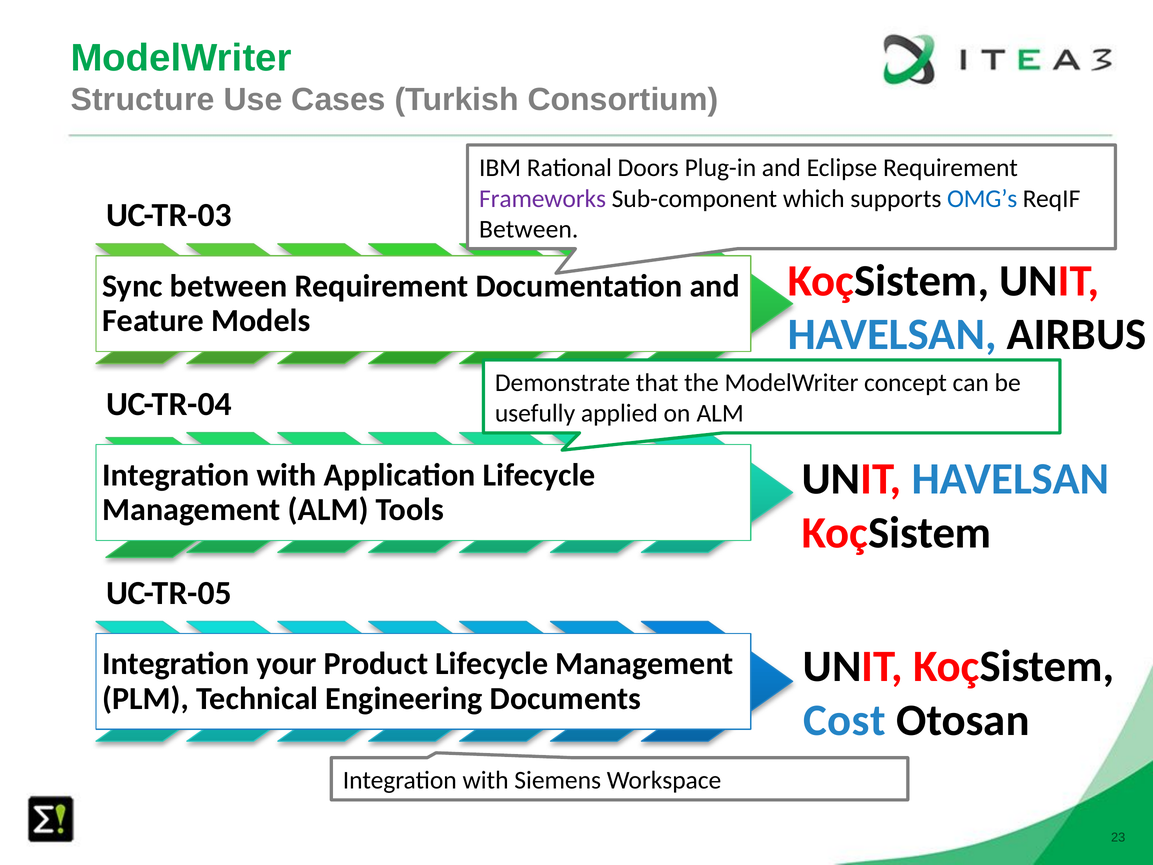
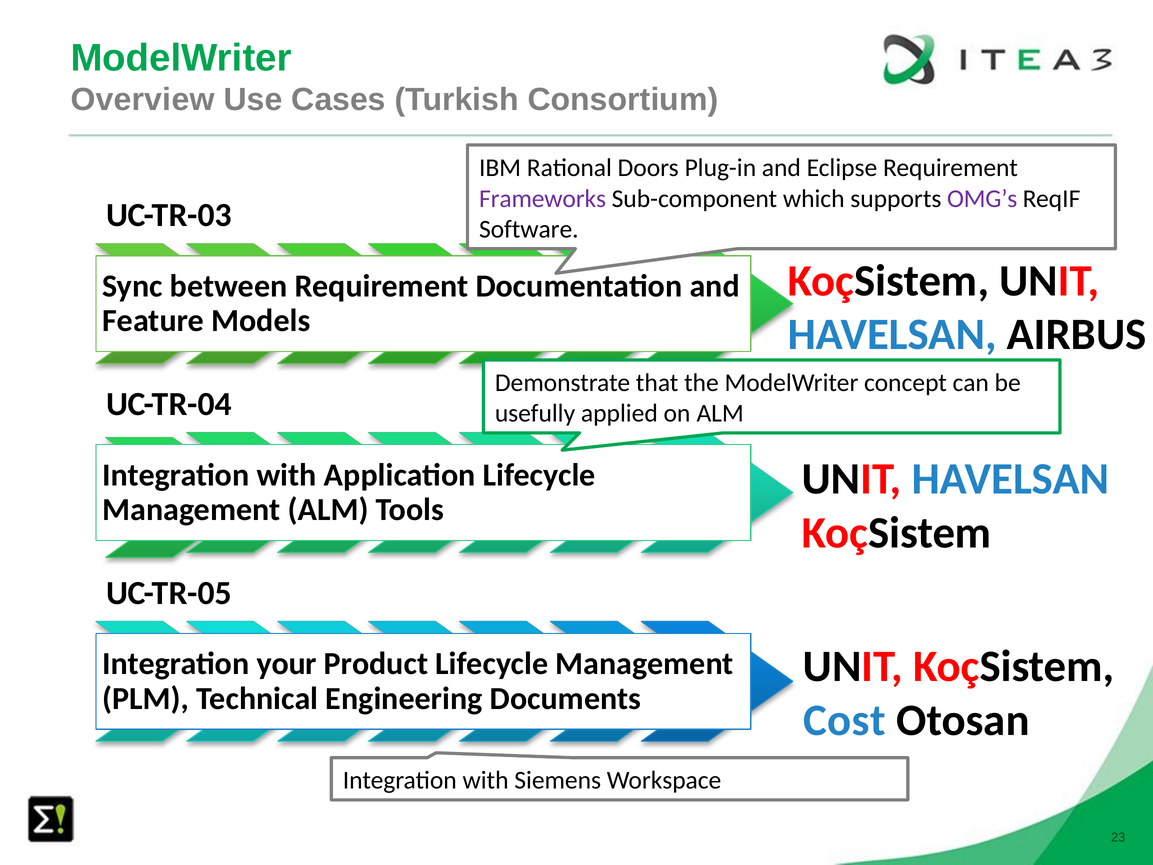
Structure: Structure -> Overview (143, 100)
OMG’s colour: blue -> purple (982, 199)
Between: Between -> Software (529, 229)
